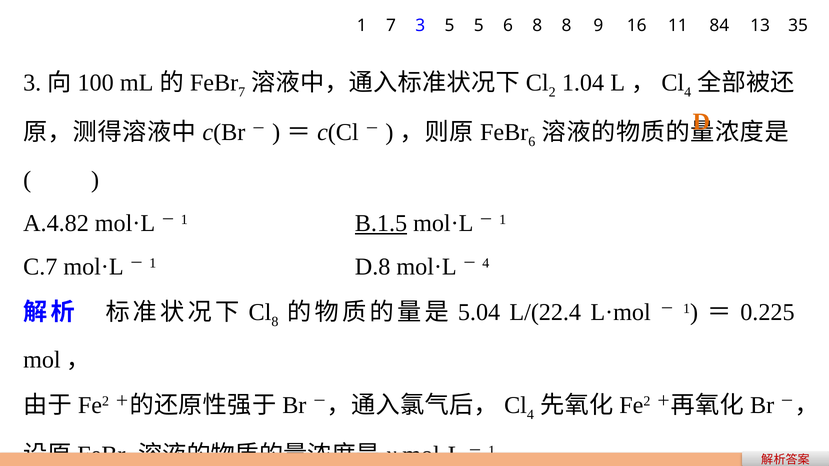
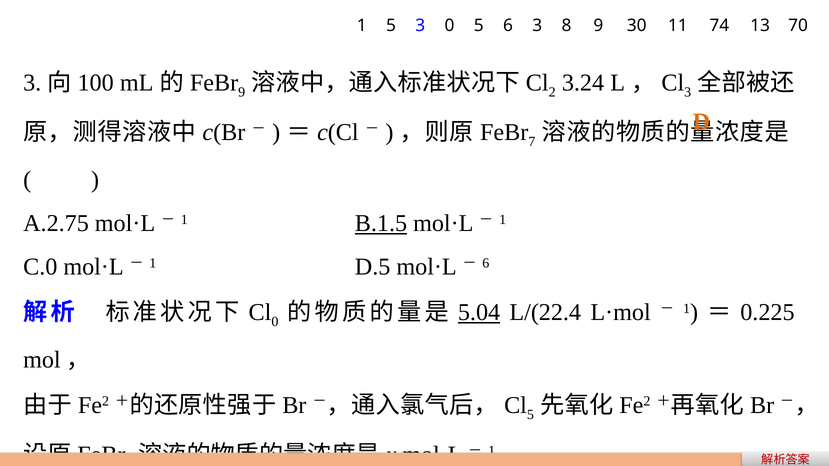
1 7: 7 -> 5 (391, 25)
3 5: 5 -> 0 (450, 25)
6 8: 8 -> 3 (537, 25)
16: 16 -> 30 (637, 25)
84: 84 -> 74 (719, 25)
35: 35 -> 70 (798, 25)
7: 7 -> 9 (242, 92)
1.04: 1.04 -> 3.24 (583, 83)
4: 4 -> 3 (688, 92)
6: 6 -> 7 (532, 142)
A.4.82: A.4.82 -> A.2.75 (56, 224)
C.7: C.7 -> C.0 (40, 267)
D.8: D.8 -> D.5 (373, 267)
4: 4 -> 6 (486, 263)
8: 8 -> 0 (275, 322)
5.04 underline: none -> present (479, 313)
4: 4 -> 5 (530, 415)
